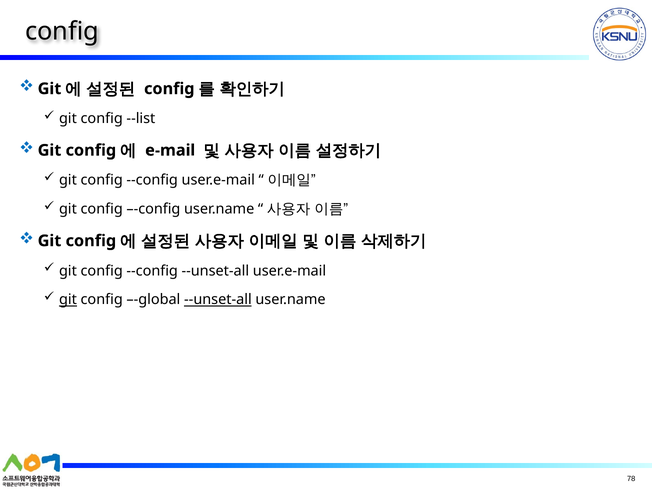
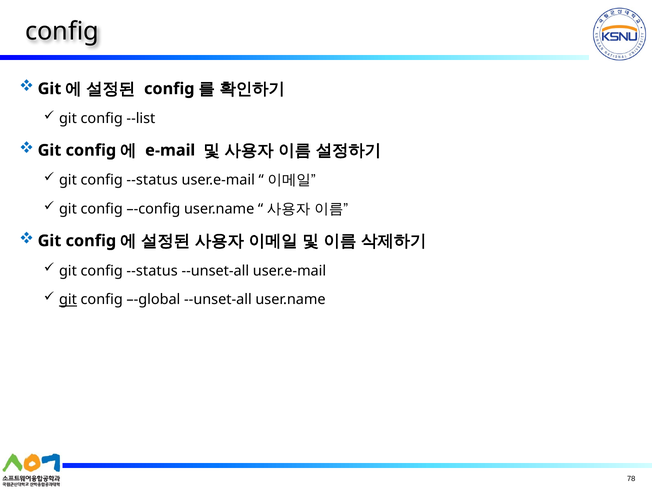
--config: --config -> --status (152, 180)
--config: --config -> --status (152, 271)
--unset-all underline: present -> none (218, 300)
